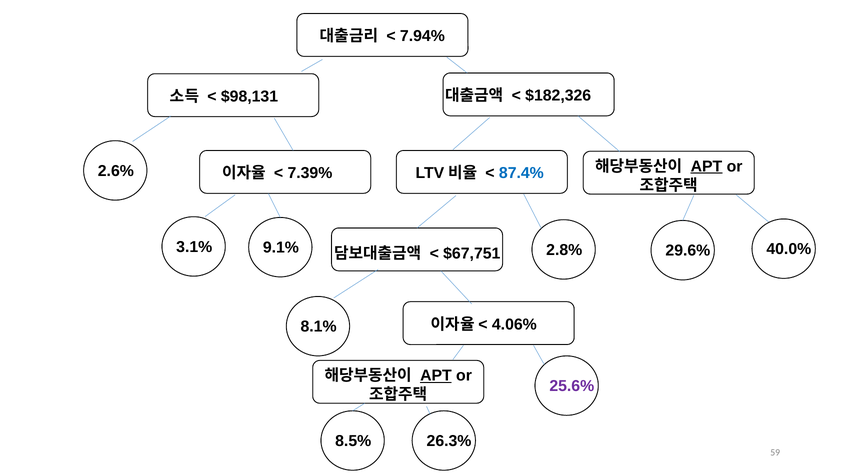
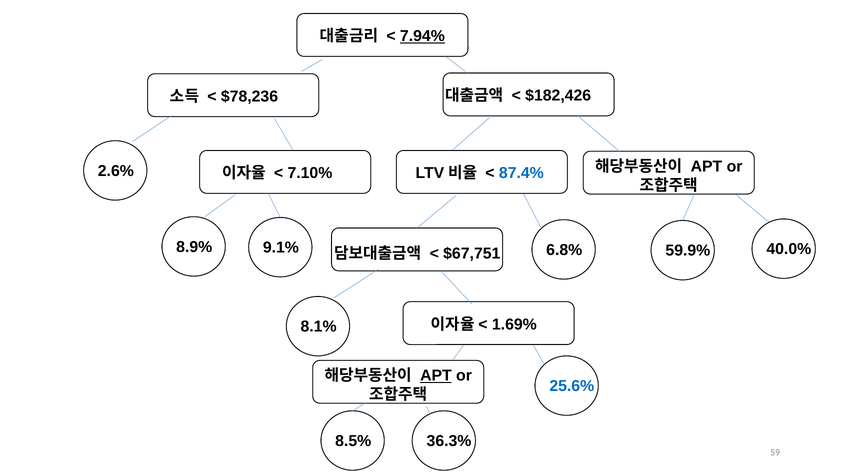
7.94% underline: none -> present (422, 36)
$98,131: $98,131 -> $78,236 (249, 97)
$182,326: $182,326 -> $182,426 (558, 96)
7.39%: 7.39% -> 7.10% (310, 173)
APT underline: present -> none (706, 167)
3.1%: 3.1% -> 8.9% (194, 247)
29.6%: 29.6% -> 59.9% (688, 251)
2.8%: 2.8% -> 6.8% (564, 250)
4.06%: 4.06% -> 1.69% (514, 325)
25.6% colour: purple -> blue (572, 387)
26.3%: 26.3% -> 36.3% (449, 442)
